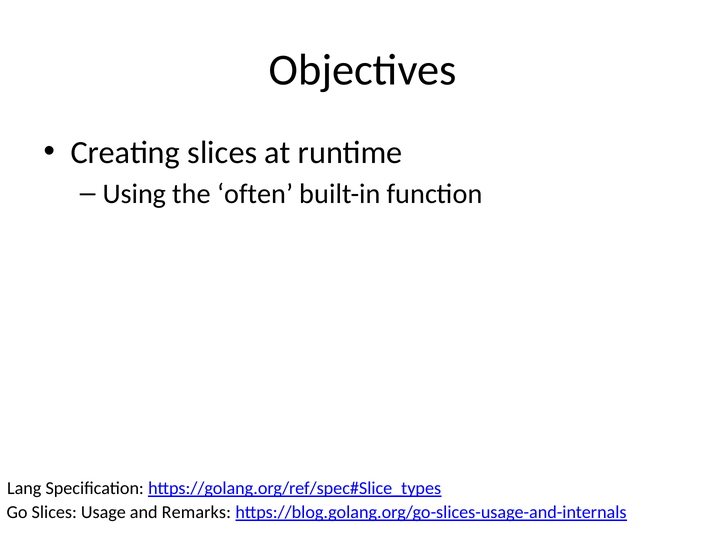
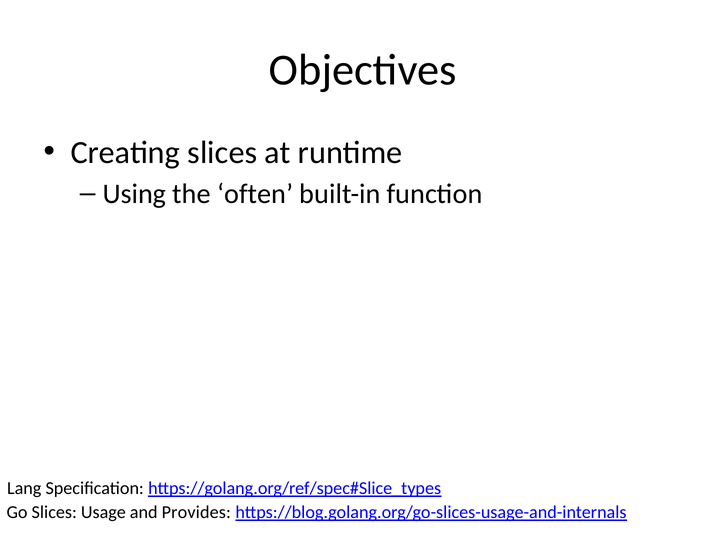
Remarks: Remarks -> Provides (196, 512)
